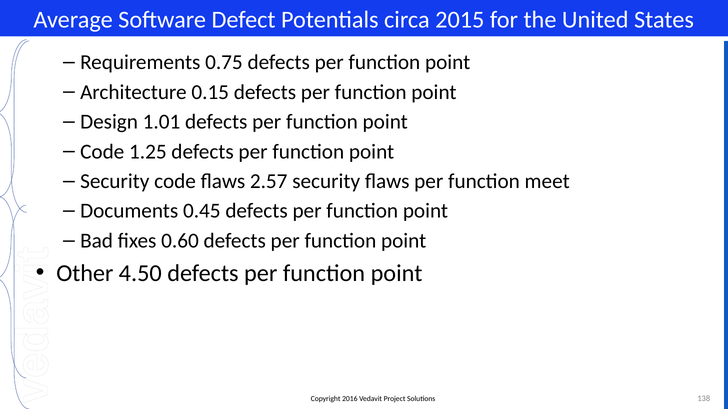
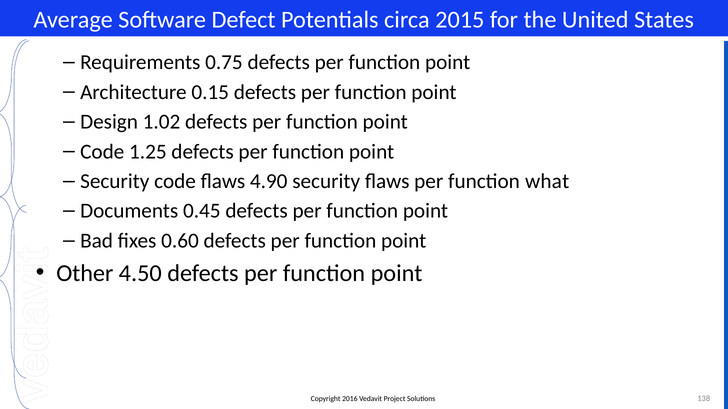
1.01: 1.01 -> 1.02 (162, 122)
2.57: 2.57 -> 4.90 (269, 181)
meet: meet -> what (547, 181)
